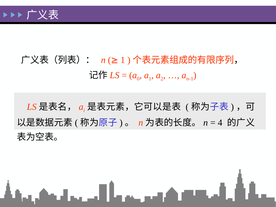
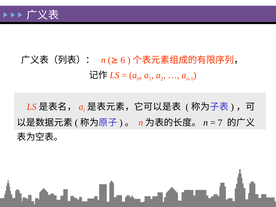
1: 1 -> 6 (123, 60)
4: 4 -> 7 (220, 123)
